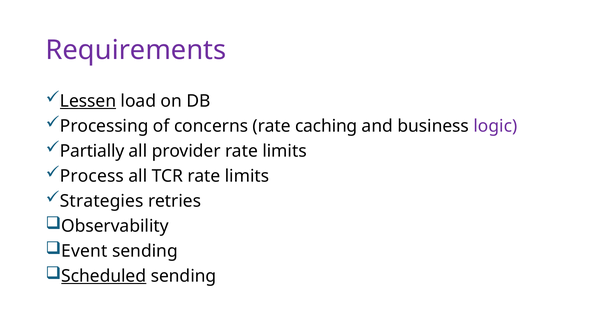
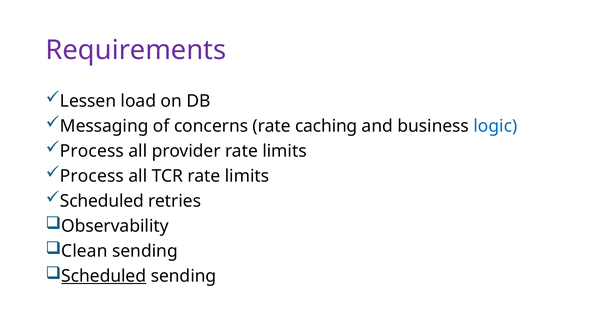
Lessen underline: present -> none (88, 101)
Processing: Processing -> Messaging (104, 126)
logic colour: purple -> blue (495, 126)
Partially: Partially -> Process (92, 151)
Strategies: Strategies -> Scheduled (102, 201)
Event: Event -> Clean (84, 251)
